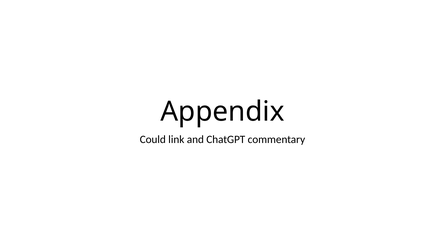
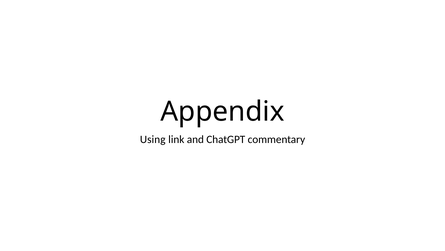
Could: Could -> Using (153, 139)
